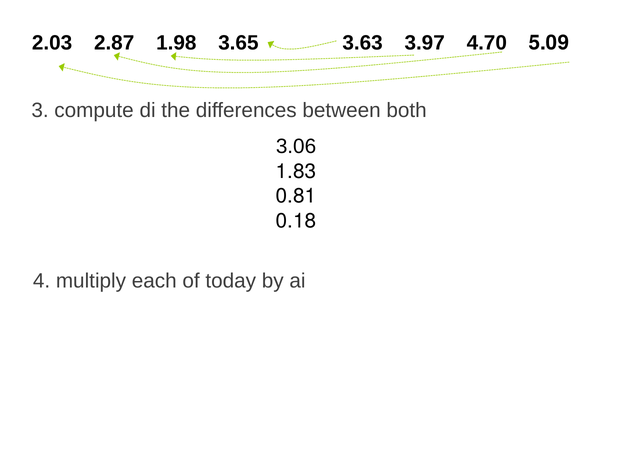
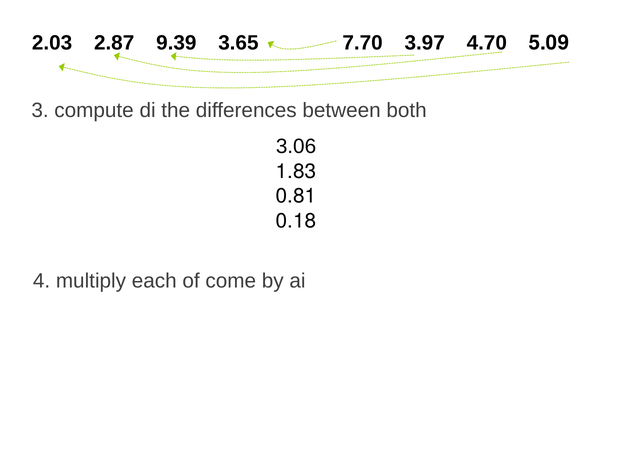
1.98: 1.98 -> 9.39 (176, 43)
3.63: 3.63 -> 7.70 (363, 43)
today: today -> come (231, 281)
